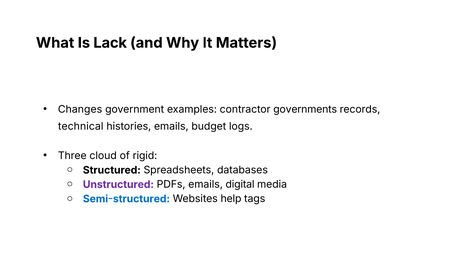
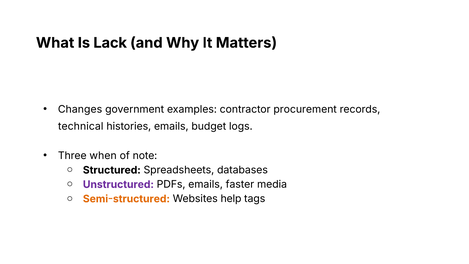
governments: governments -> procurement (305, 109)
cloud: cloud -> when (103, 156)
rigid: rigid -> note (145, 156)
digital: digital -> faster (240, 184)
Semi-structured colour: blue -> orange (126, 199)
